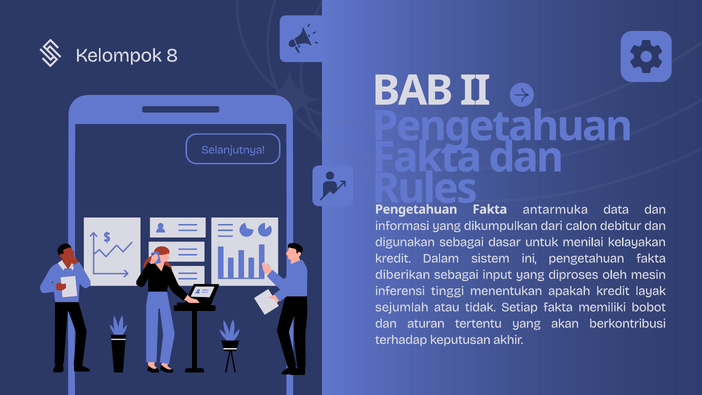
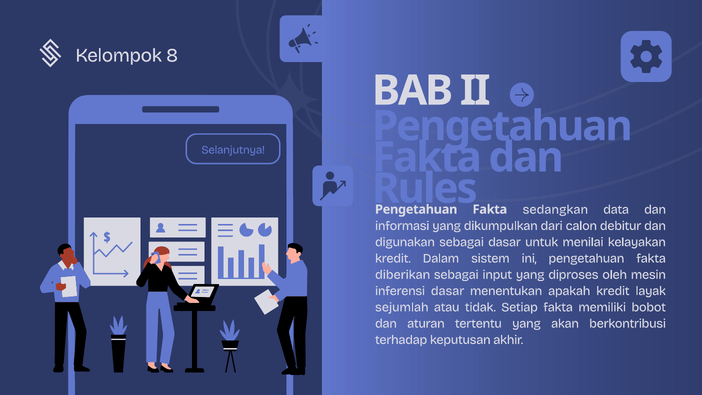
antarmuka: antarmuka -> sedangkan (555, 209)
inferensi tinggi: tinggi -> dasar (448, 291)
